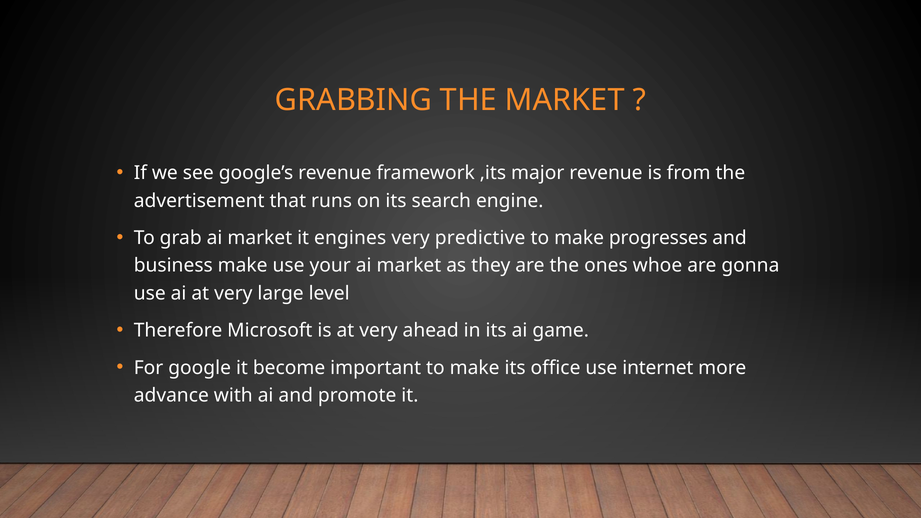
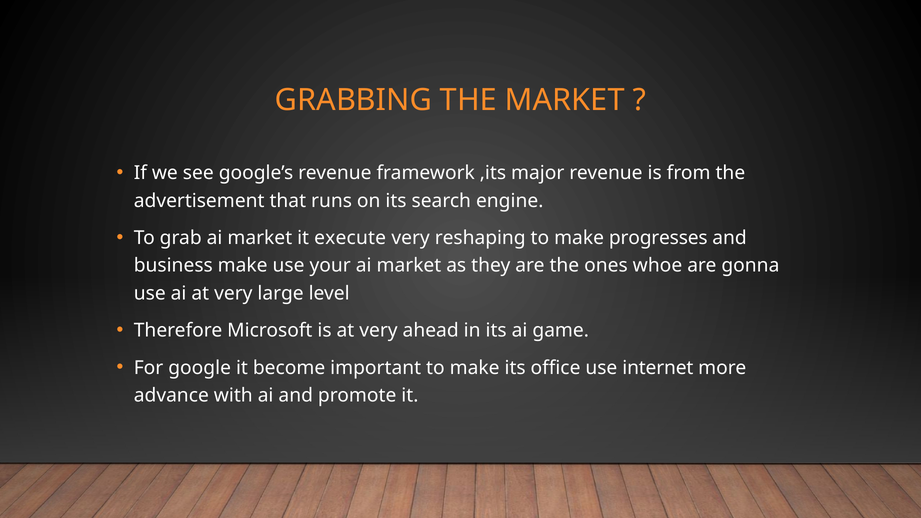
engines: engines -> execute (350, 238)
predictive: predictive -> reshaping (480, 238)
